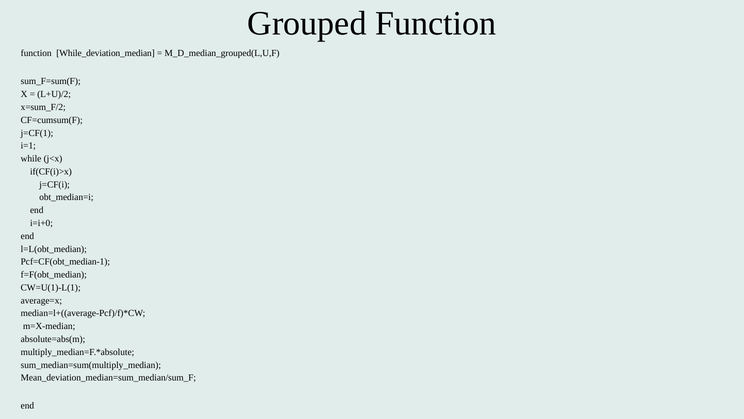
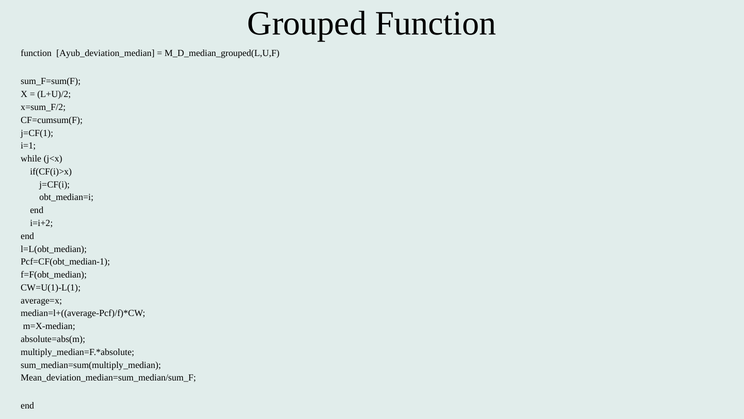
While_deviation_median: While_deviation_median -> Ayub_deviation_median (105, 53)
i=i+0: i=i+0 -> i=i+2 (41, 223)
